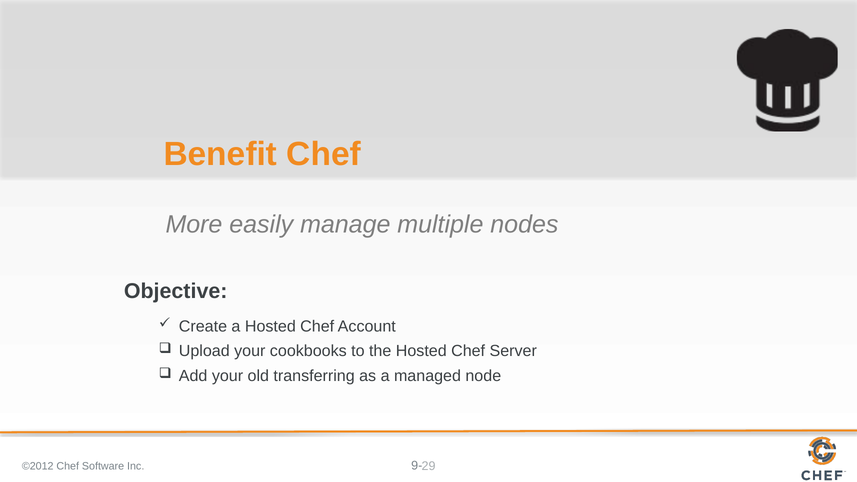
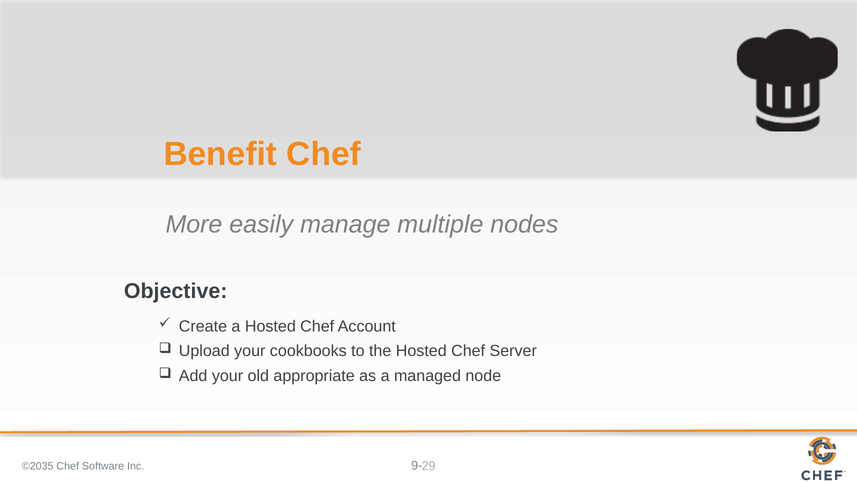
transferring: transferring -> appropriate (314, 376)
©2012: ©2012 -> ©2035 (38, 466)
